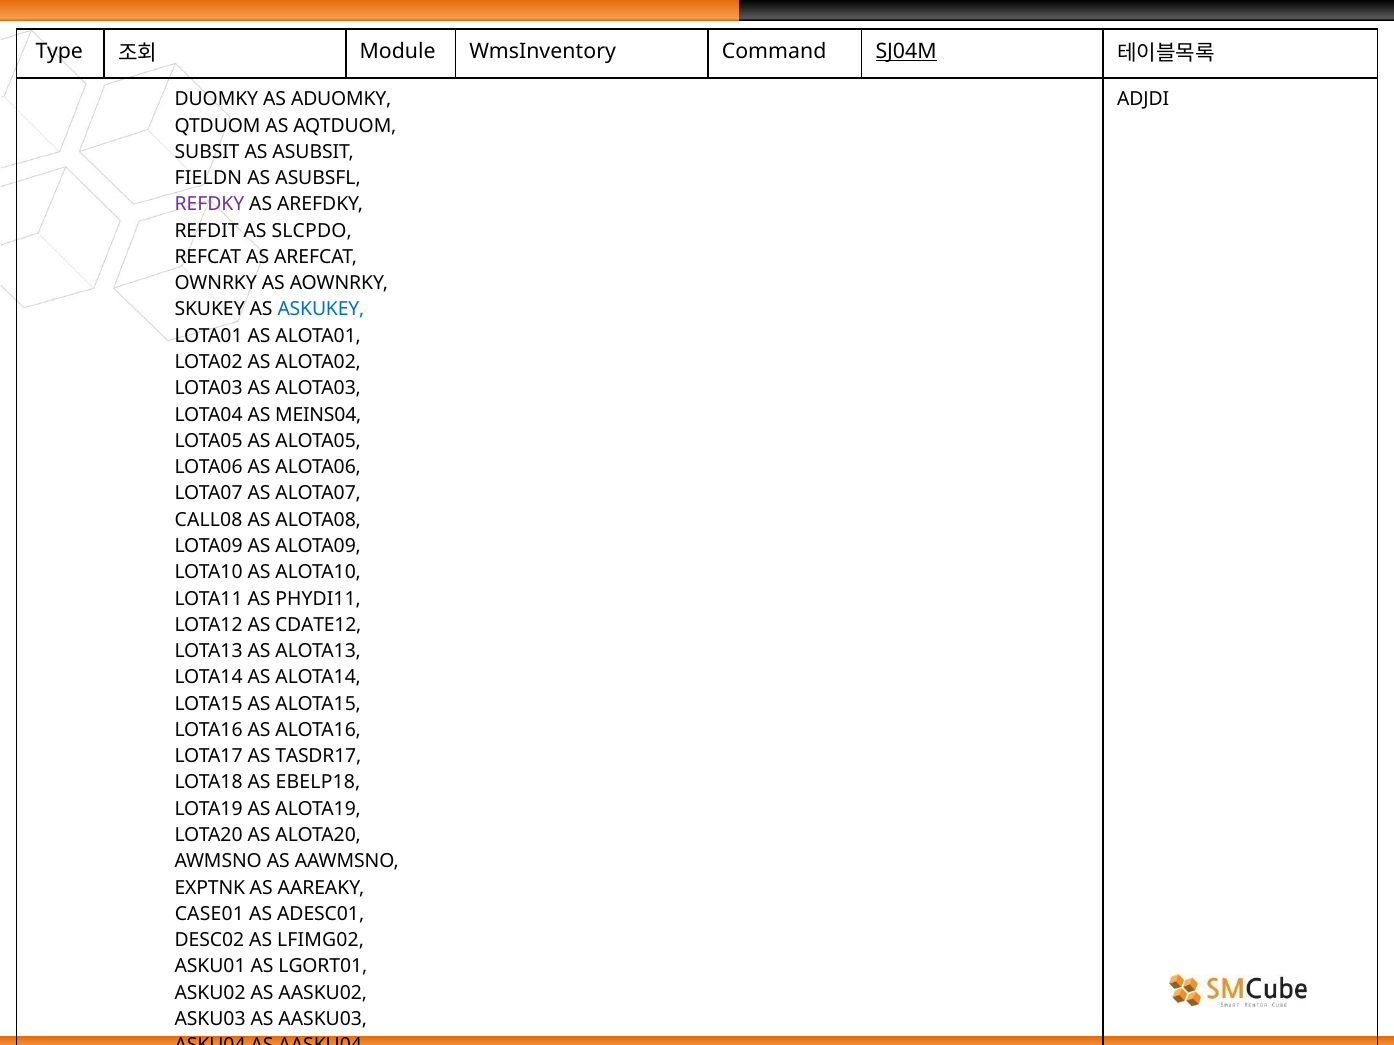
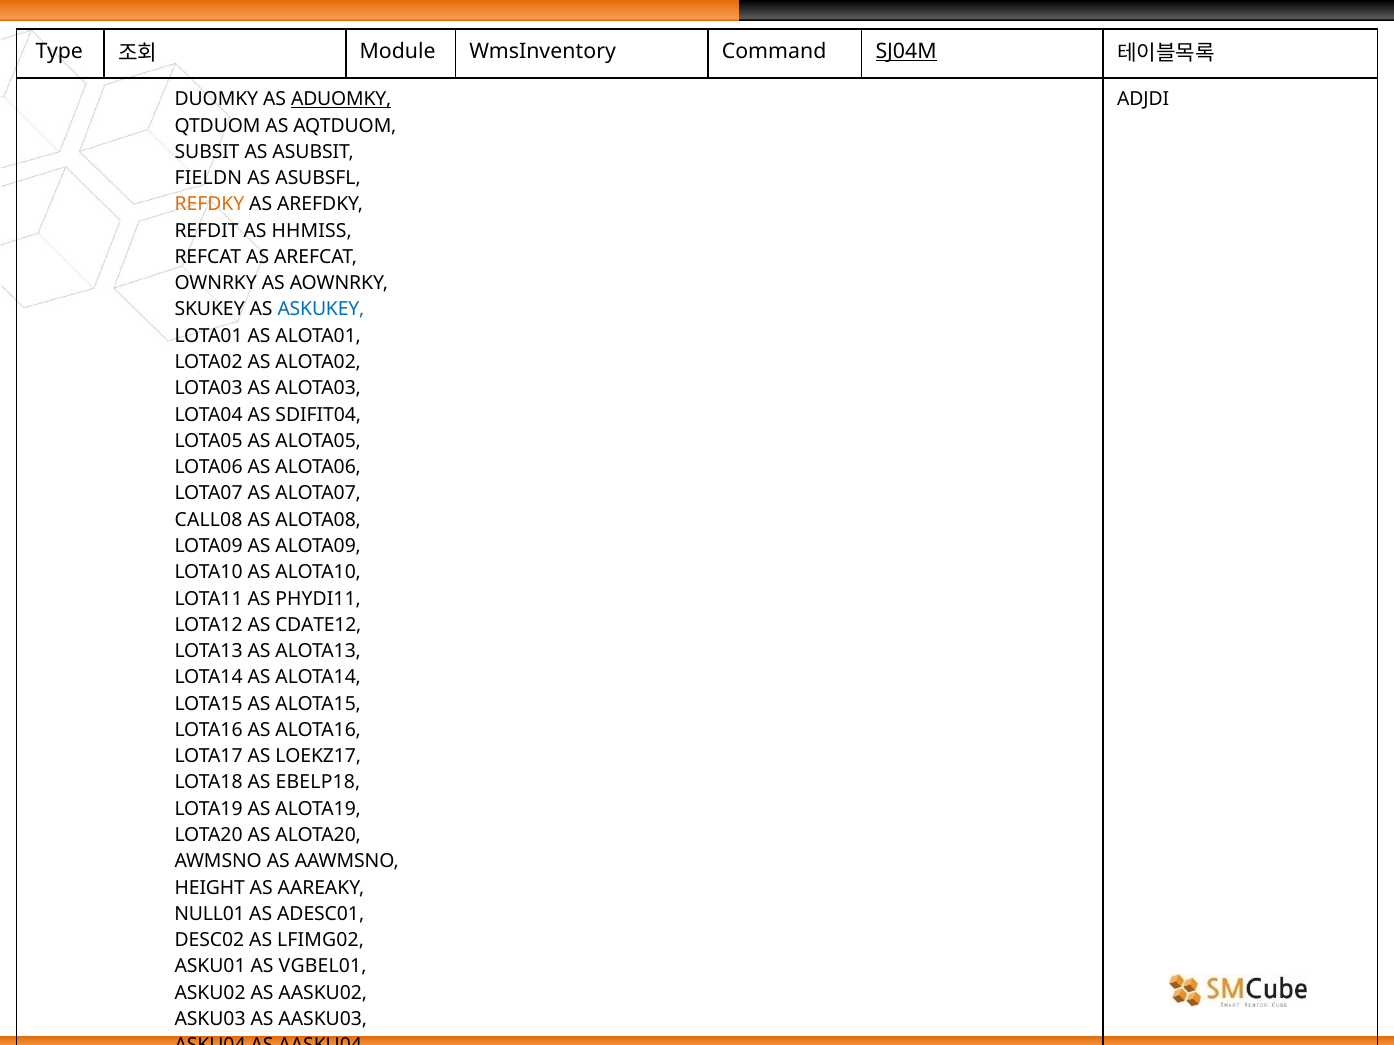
ADUOMKY underline: none -> present (341, 99)
REFDKY colour: purple -> orange (209, 205)
SLCPDO: SLCPDO -> HHMISS (312, 231)
MEINS04: MEINS04 -> SDIFIT04 (318, 415)
TASDR17: TASDR17 -> LOEKZ17 (318, 757)
EXPTNK: EXPTNK -> HEIGHT (210, 888)
CASE01: CASE01 -> NULL01 (210, 914)
LGORT01: LGORT01 -> VGBEL01 (323, 967)
